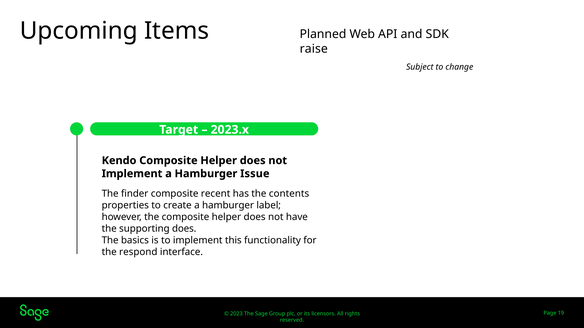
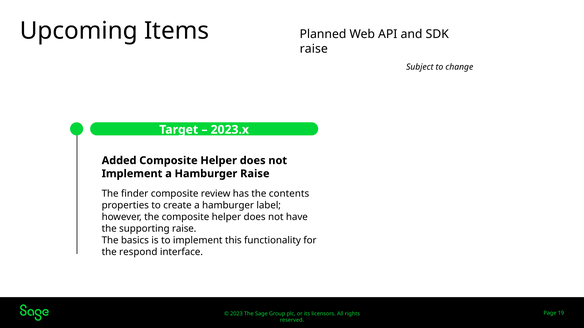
Kendo: Kendo -> Added (119, 161)
Hamburger Issue: Issue -> Raise (255, 174)
recent: recent -> review (216, 194)
supporting does: does -> raise (184, 229)
